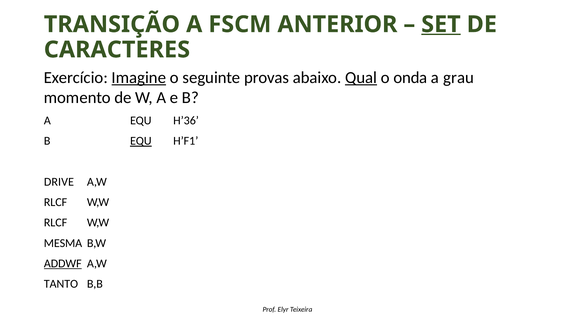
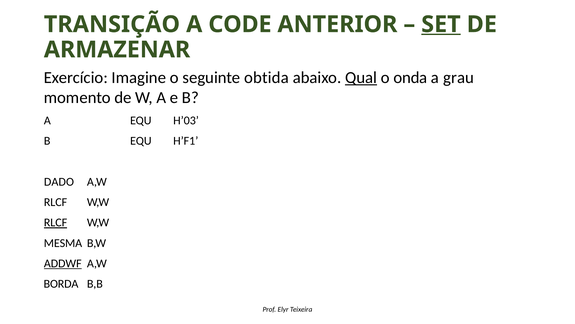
FSCM: FSCM -> CODE (240, 24)
CARACTERES: CARACTERES -> ARMAZENAR (117, 50)
Imagine underline: present -> none (139, 77)
provas: provas -> obtida (266, 77)
H’36: H’36 -> H’03 (186, 120)
EQU underline: present -> none (141, 141)
DRIVE: DRIVE -> DADO (59, 182)
RLCF underline: none -> present (56, 222)
TANTO: TANTO -> BORDA (61, 283)
